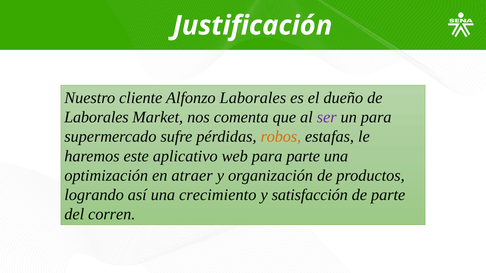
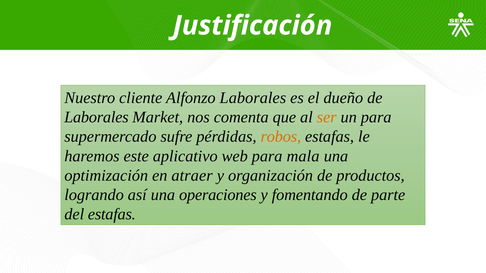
ser colour: purple -> orange (327, 117)
para parte: parte -> mala (303, 156)
crecimiento: crecimiento -> operaciones (218, 195)
satisfacción: satisfacción -> fomentando (310, 195)
del corren: corren -> estafas (112, 215)
